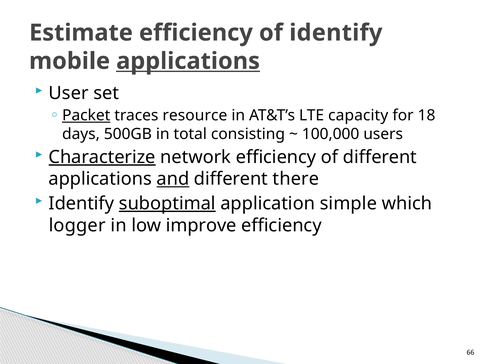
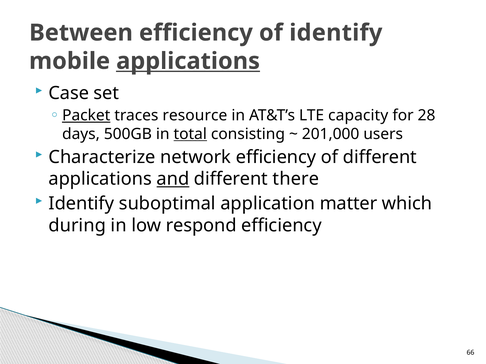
Estimate: Estimate -> Between (81, 33)
User: User -> Case (69, 93)
18: 18 -> 28 (427, 116)
total underline: none -> present (190, 134)
100,000: 100,000 -> 201,000 (331, 134)
Characterize underline: present -> none (102, 157)
suboptimal underline: present -> none (167, 204)
simple: simple -> matter (348, 204)
logger: logger -> during (77, 226)
improve: improve -> respond (201, 226)
